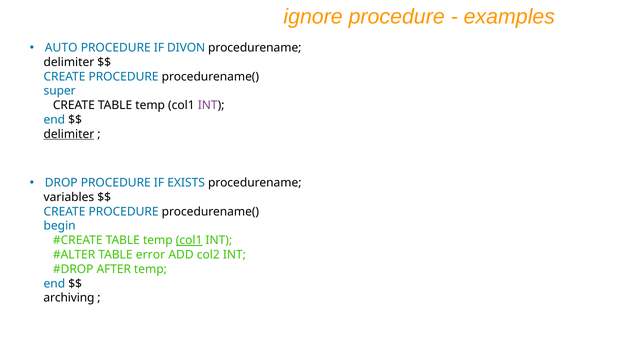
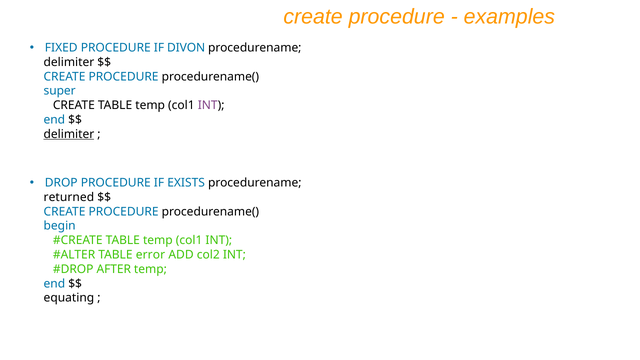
ignore: ignore -> create (313, 17)
AUTO: AUTO -> FIXED (61, 48)
variables: variables -> returned (69, 197)
col1 underline: present -> none (189, 240)
archiving: archiving -> equating (69, 298)
